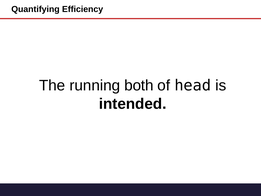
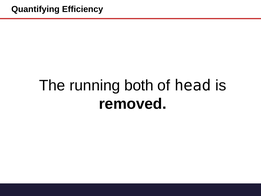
intended: intended -> removed (133, 104)
